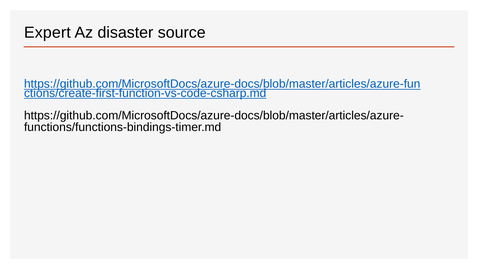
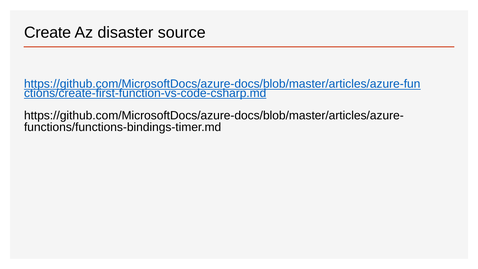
Expert: Expert -> Create (48, 32)
